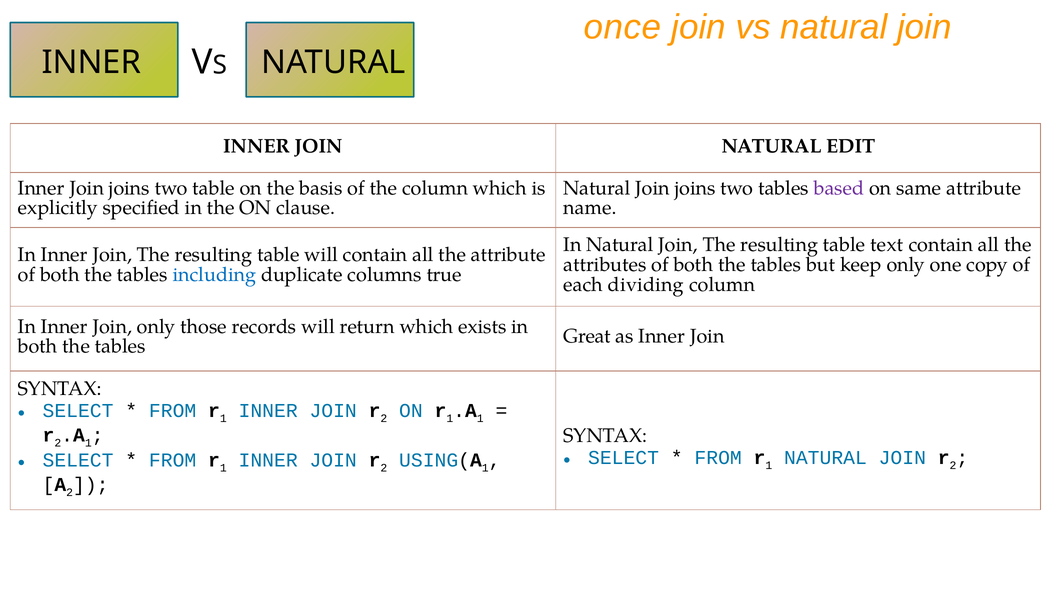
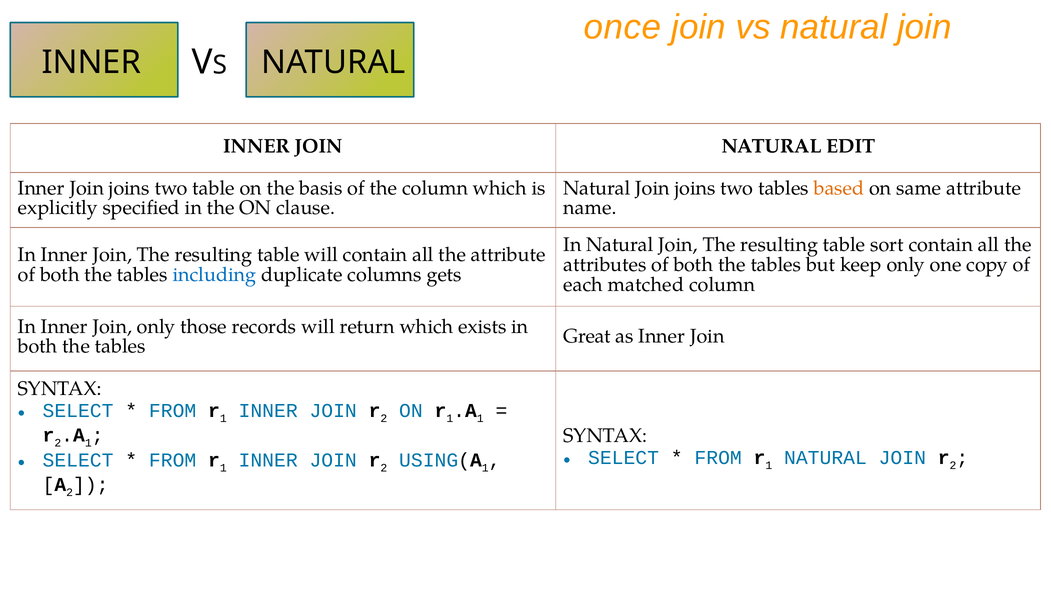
based colour: purple -> orange (839, 188)
text: text -> sort (887, 245)
true: true -> gets (444, 275)
dividing: dividing -> matched (646, 285)
